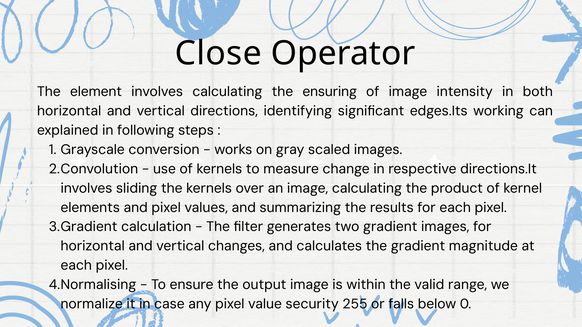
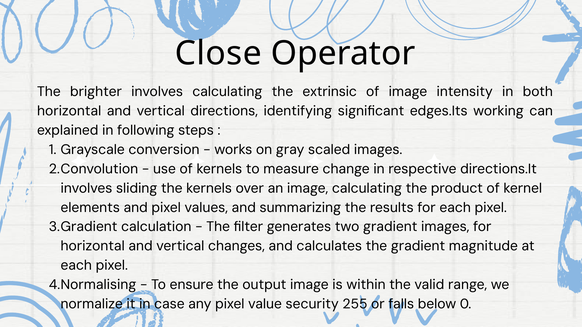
element: element -> brighter (96, 92)
ensuring: ensuring -> extrinsic (330, 92)
